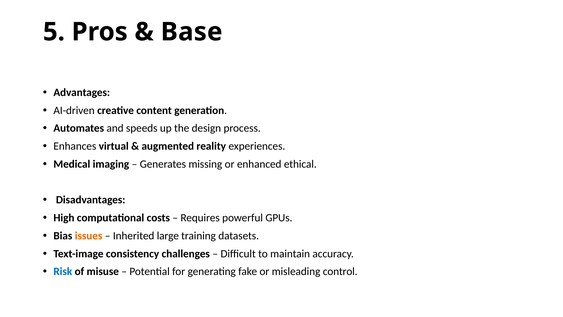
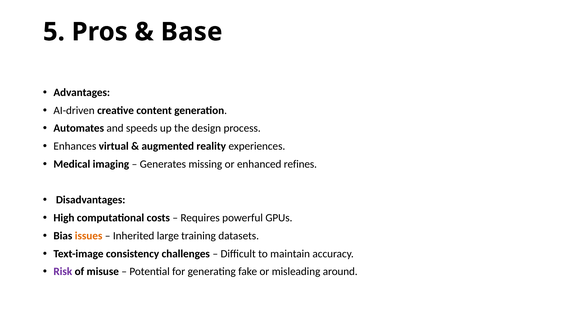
ethical: ethical -> refines (300, 164)
Risk colour: blue -> purple (63, 271)
control: control -> around (340, 271)
